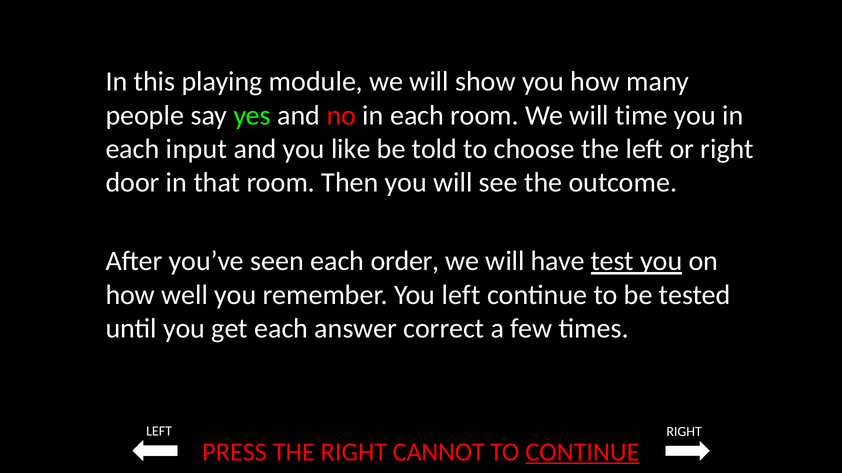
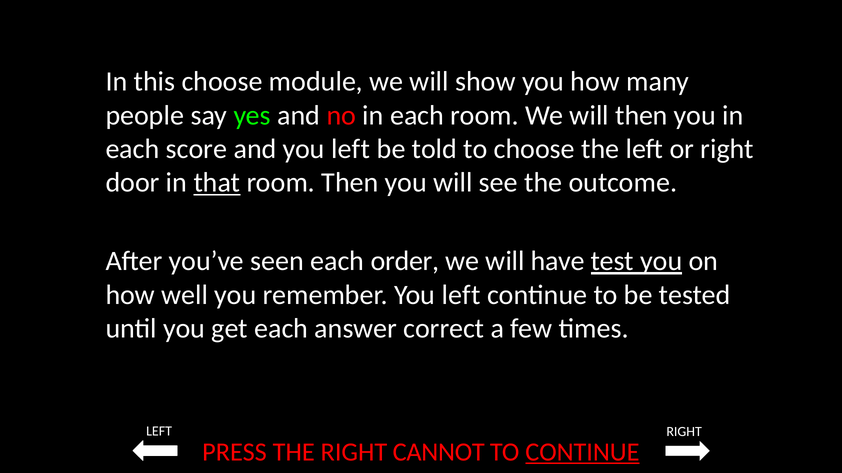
this playing: playing -> choose (222, 82)
will time: time -> then (642, 116)
input: input -> score (197, 149)
and you like: like -> left (351, 149)
that underline: none -> present (217, 183)
